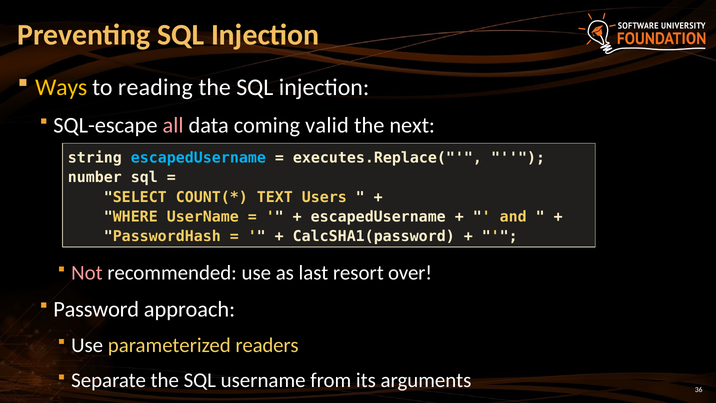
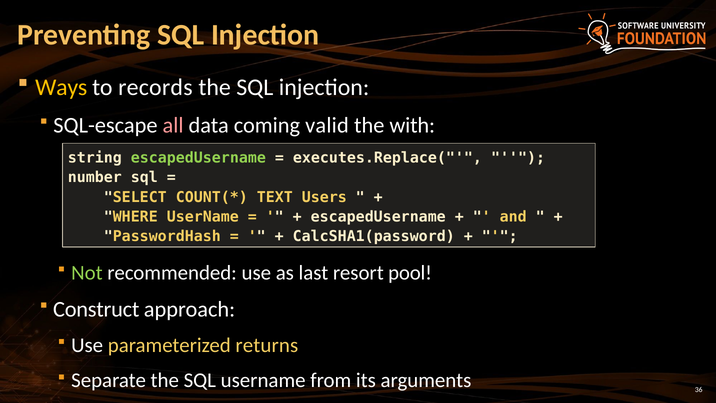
reading: reading -> records (155, 87)
next: next -> with (412, 125)
escapedUsername colour: light blue -> light green (198, 158)
Not colour: pink -> light green (87, 273)
over: over -> pool (410, 273)
Password: Password -> Construct (96, 309)
readers: readers -> returns (267, 345)
